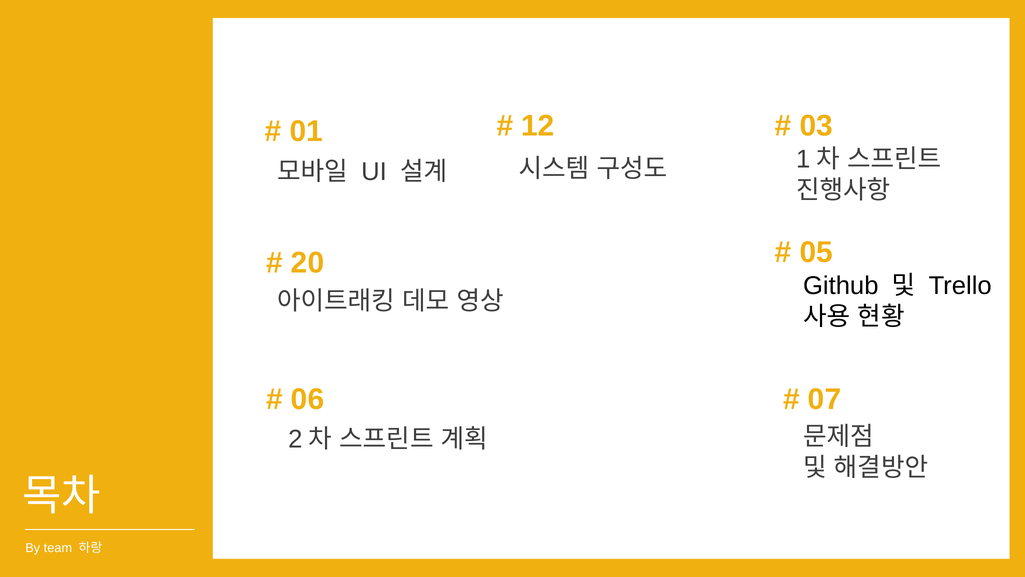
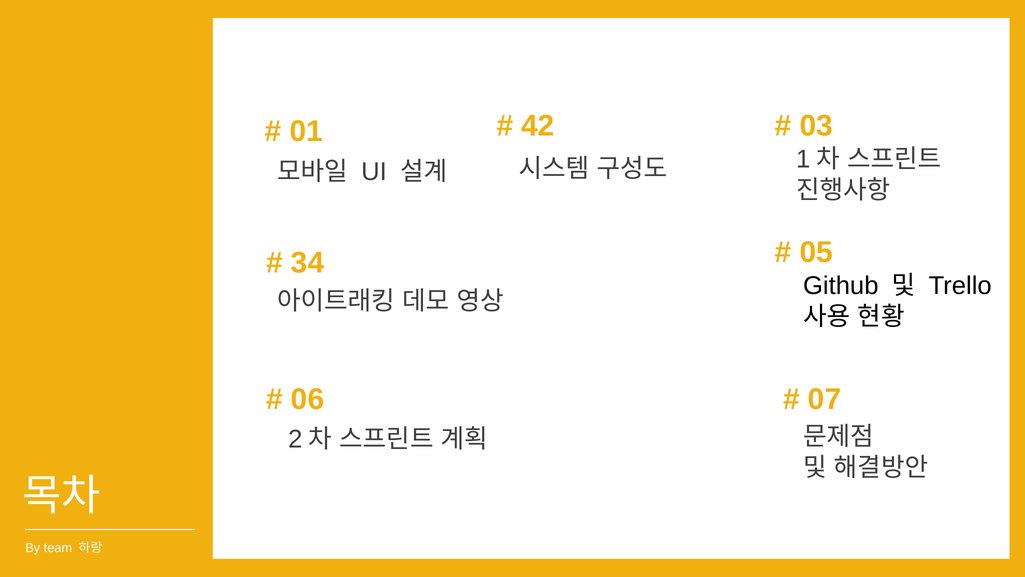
12: 12 -> 42 (538, 126)
20: 20 -> 34 (308, 262)
